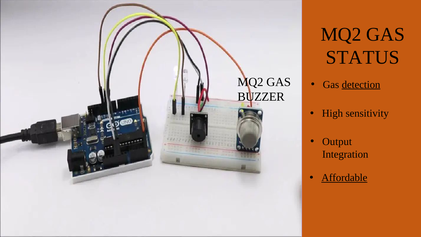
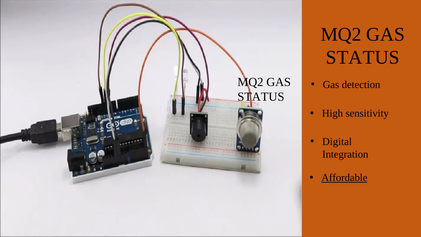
detection underline: present -> none (361, 84)
BUZZER: BUZZER -> STATUS (261, 97)
Output: Output -> Digital (337, 142)
